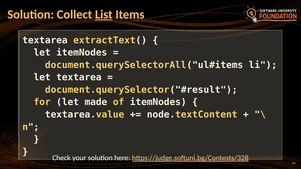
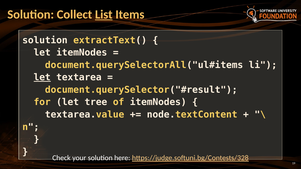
textarea: textarea -> solution (45, 40)
let underline: none -> present (42, 78)
made: made -> tree (96, 102)
